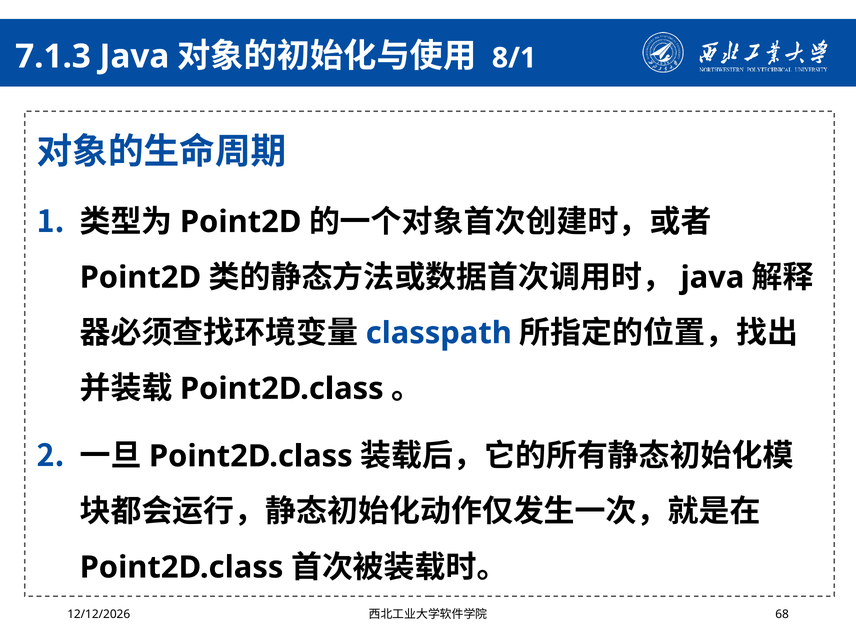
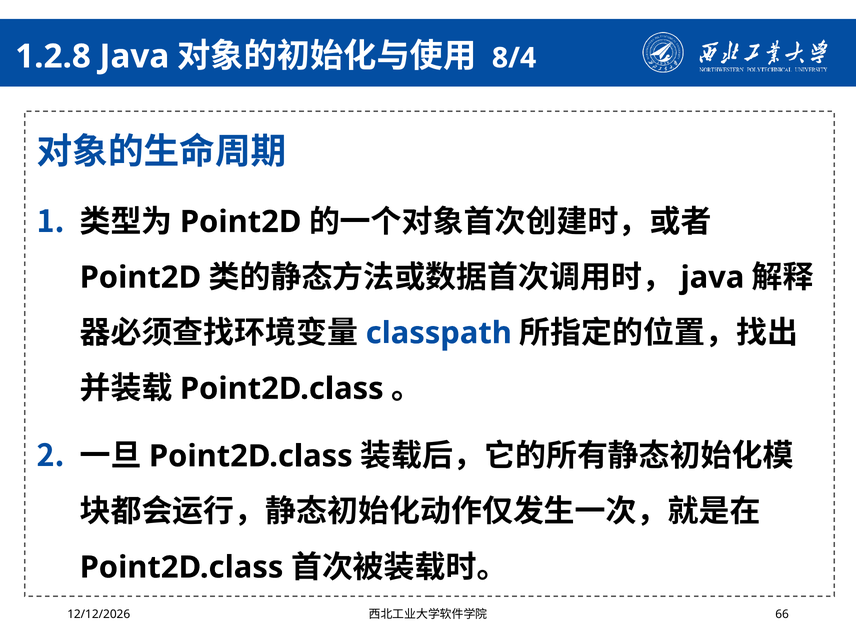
7.1.3: 7.1.3 -> 1.2.8 (53, 56)
8/1: 8/1 -> 8/4 (514, 58)
68: 68 -> 66 (782, 614)
